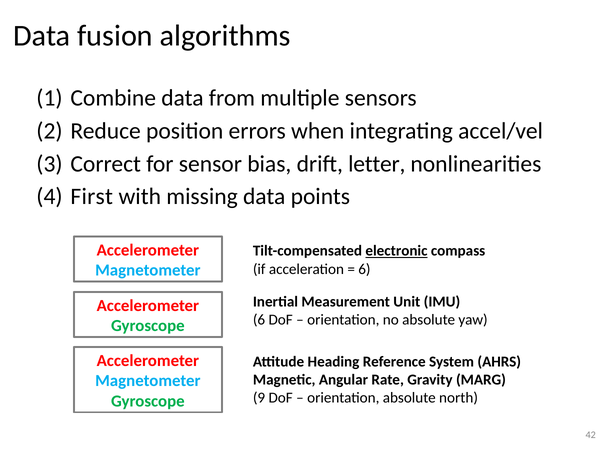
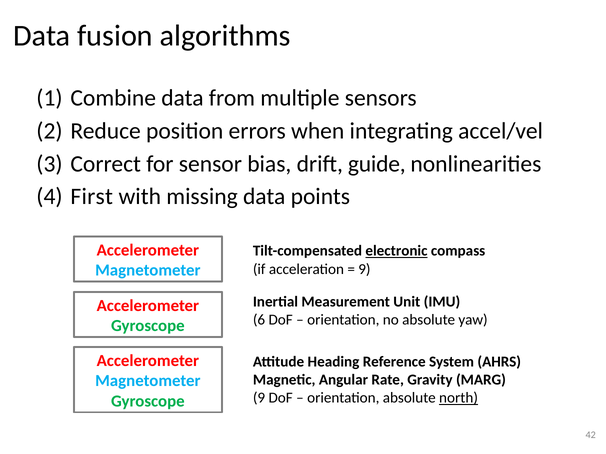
letter: letter -> guide (377, 164)
6: 6 -> 9 (364, 269)
north underline: none -> present (459, 398)
